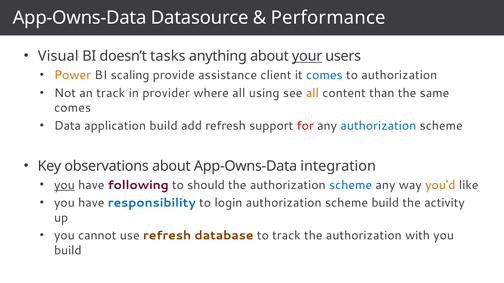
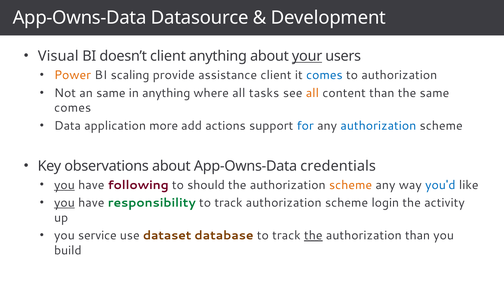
Performance: Performance -> Development (328, 18)
doesn’t tasks: tasks -> client (168, 56)
an track: track -> same (111, 93)
in provider: provider -> anything (166, 93)
using: using -> tasks (264, 93)
application build: build -> more (164, 126)
add refresh: refresh -> actions (226, 126)
for colour: red -> blue (305, 126)
integration: integration -> credentials (338, 166)
scheme colour: blue -> orange (351, 185)
you'd colour: orange -> blue (440, 185)
you underline: none -> present (64, 203)
responsibility colour: blue -> green (152, 203)
login: login -> track (228, 203)
scheme build: build -> login (385, 203)
cannot: cannot -> service (97, 236)
use refresh: refresh -> dataset (167, 236)
the underline: none -> present (313, 236)
authorization with: with -> than (418, 236)
